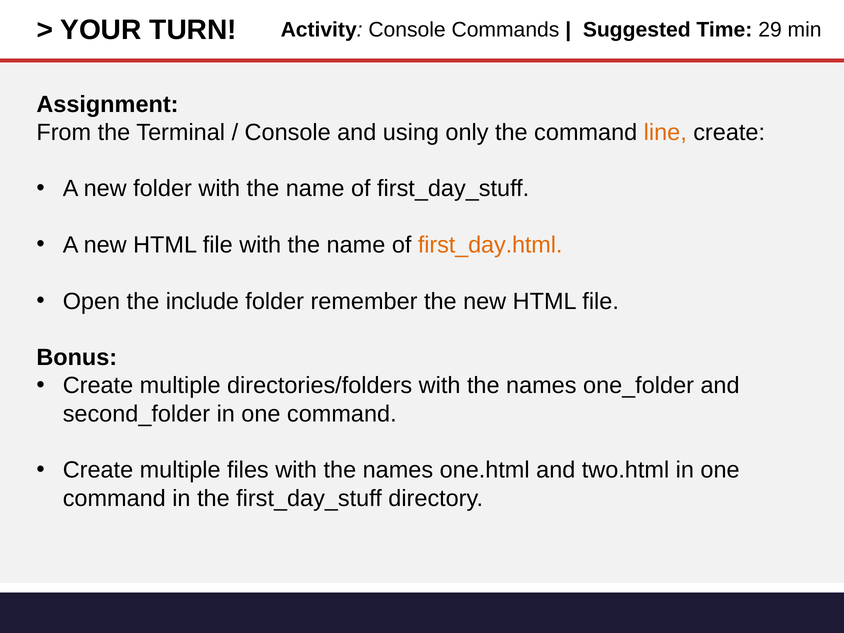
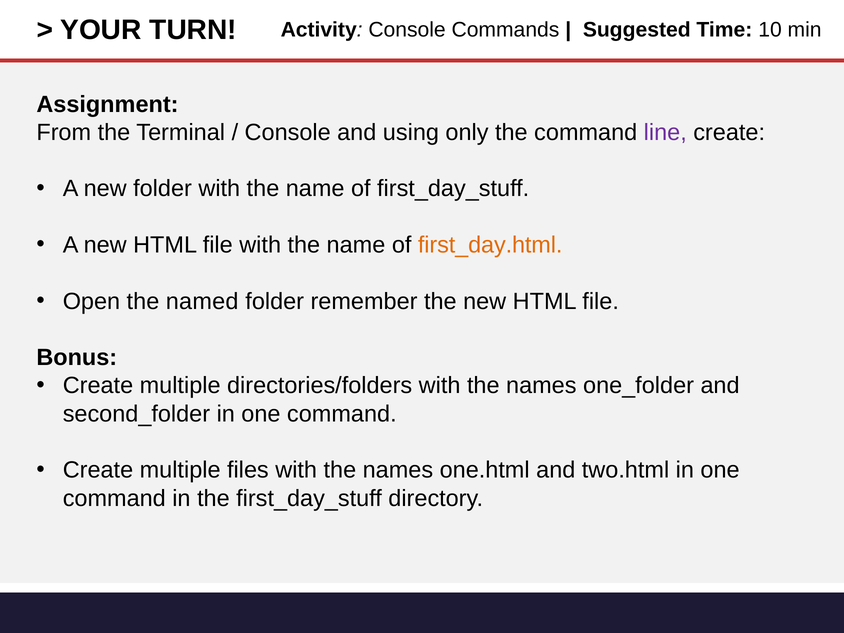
29: 29 -> 10 (770, 30)
line colour: orange -> purple (665, 132)
include: include -> named (202, 301)
